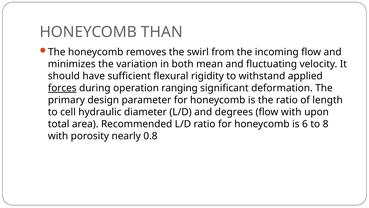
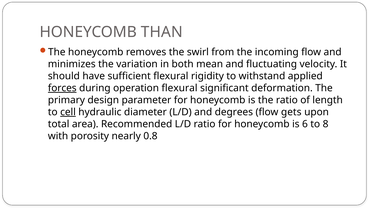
operation ranging: ranging -> flexural (179, 88)
cell underline: none -> present (68, 112)
flow with: with -> gets (291, 112)
